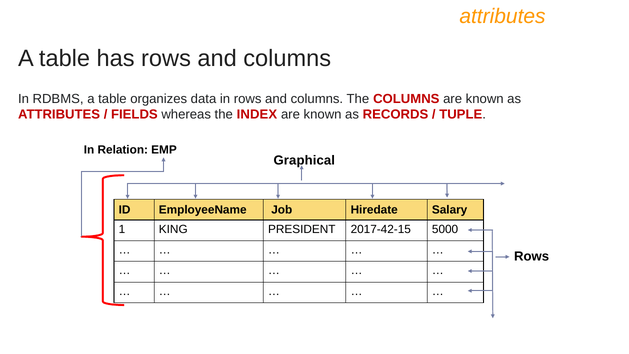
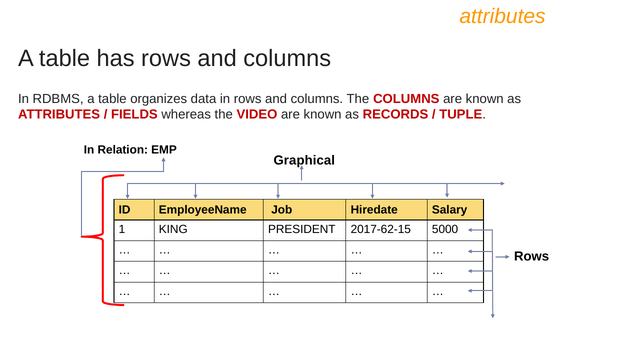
INDEX: INDEX -> VIDEO (257, 115)
2017-42-15: 2017-42-15 -> 2017-62-15 (381, 229)
